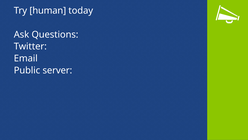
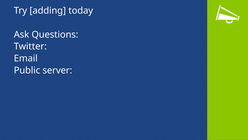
human: human -> adding (48, 11)
